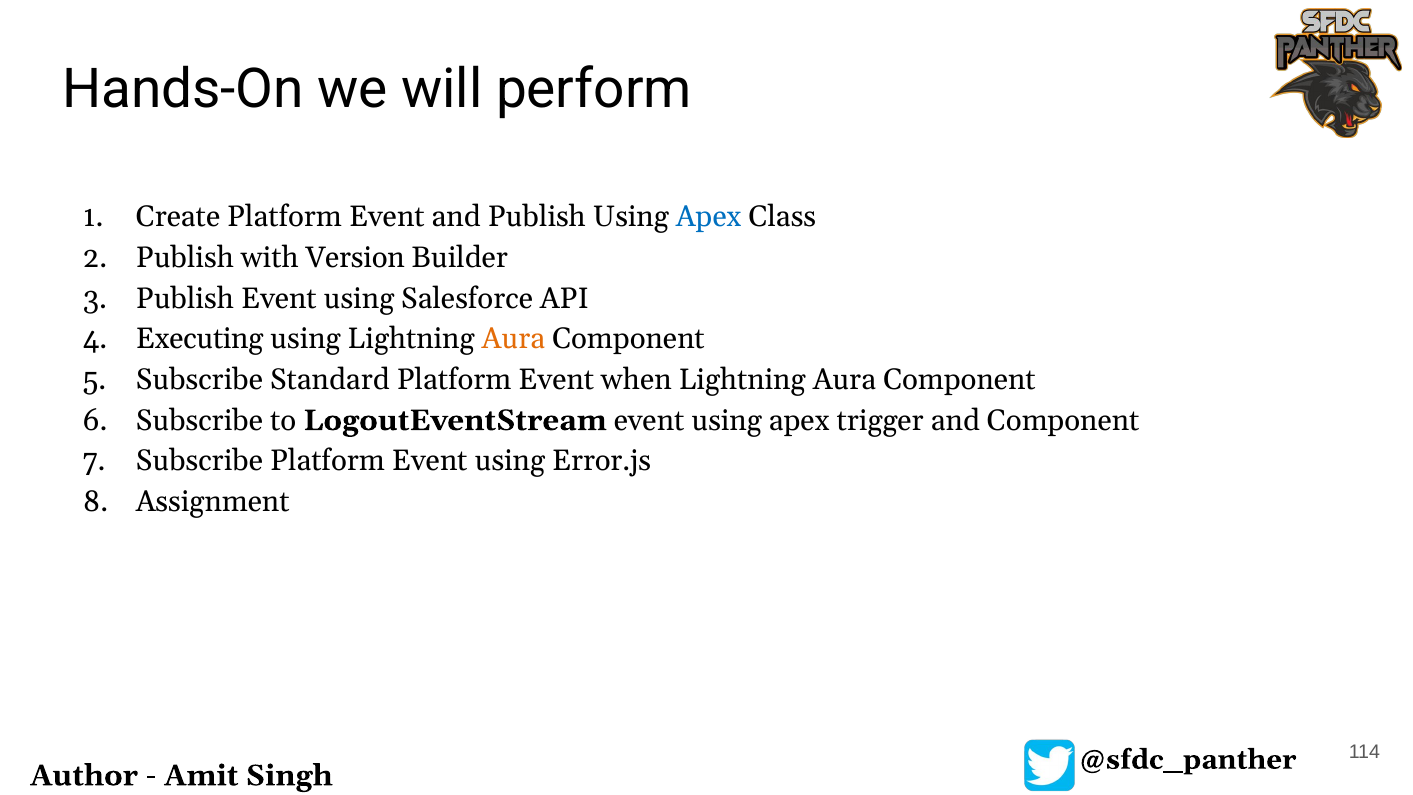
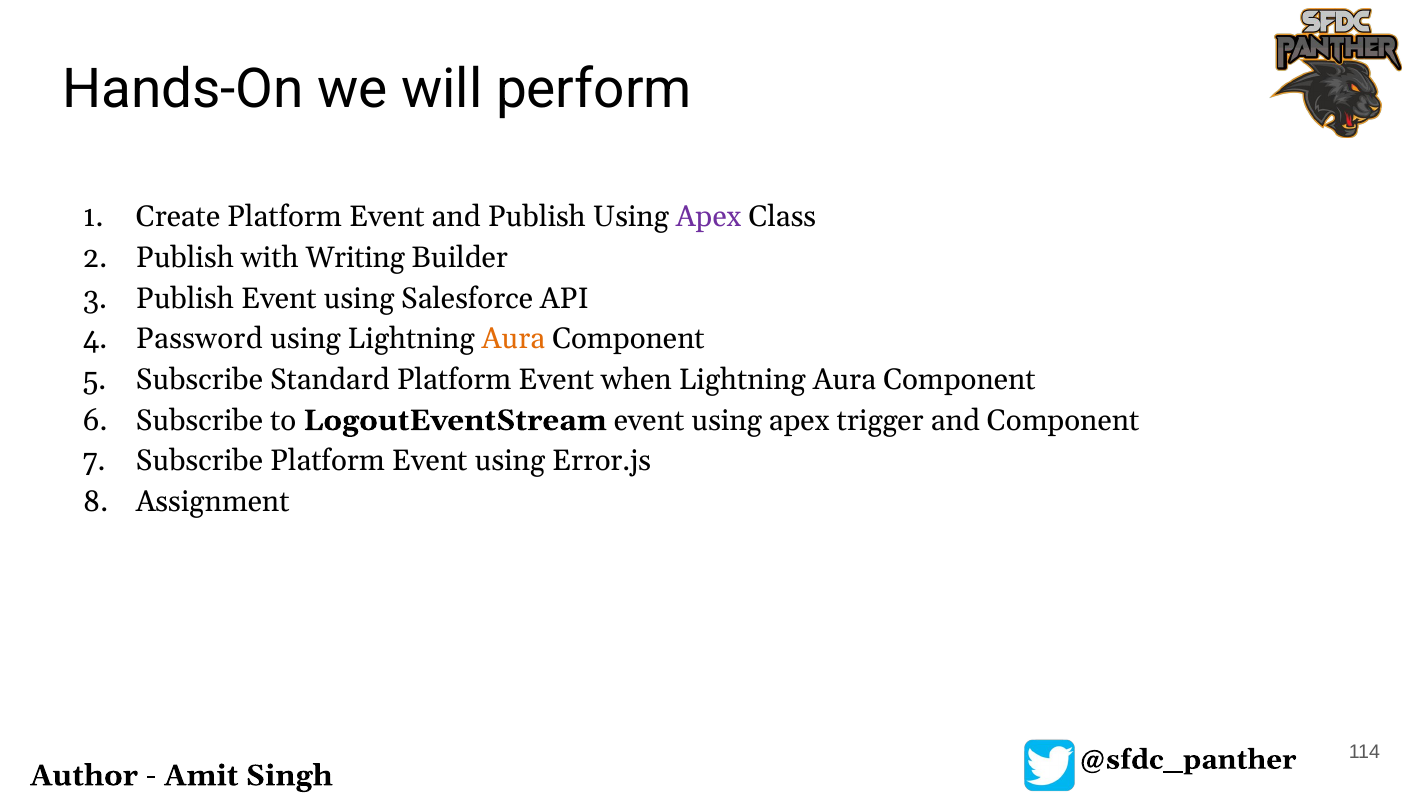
Apex colour: blue -> purple (709, 217)
Version: Version -> Writing (355, 258)
Executing: Executing -> Password (199, 339)
